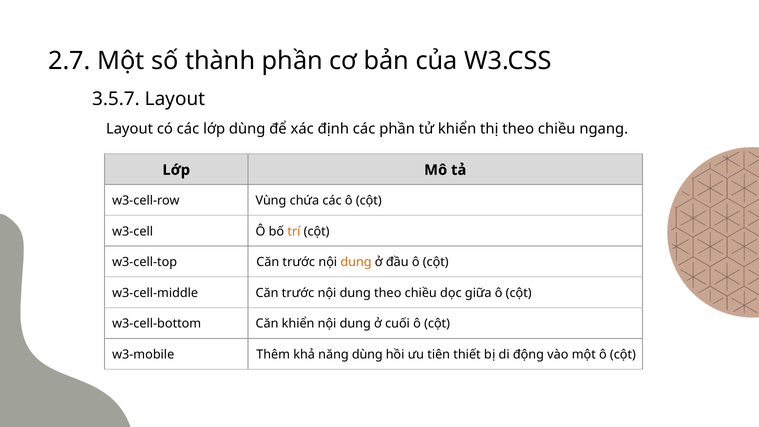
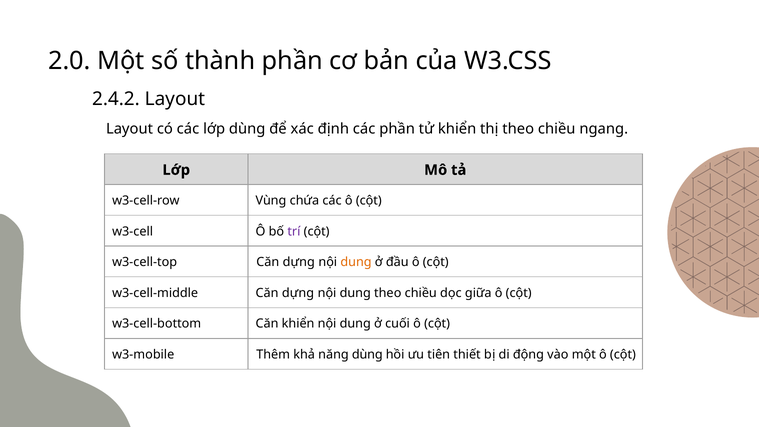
2.7: 2.7 -> 2.0 (69, 61)
3.5.7: 3.5.7 -> 2.4.2 (116, 99)
trí colour: orange -> purple (294, 231)
trước: trước -> dựng (299, 262)
w3-cell-middle Căn trước: trước -> dựng (298, 293)
